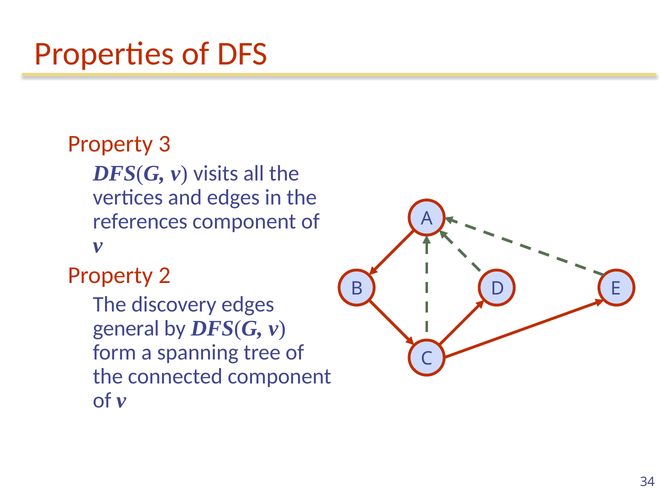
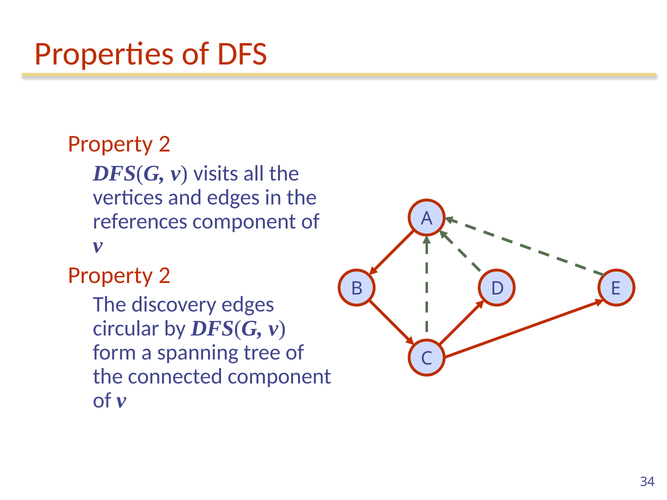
3: 3 -> 2 (164, 144)
general: general -> circular (126, 329)
